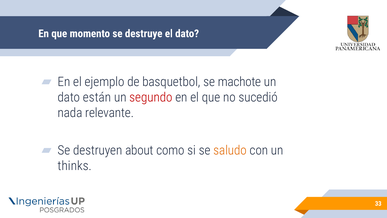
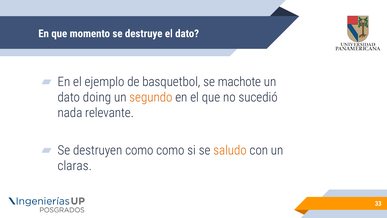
están: están -> doing (97, 97)
segundo colour: red -> orange (151, 97)
destruyen about: about -> como (139, 150)
thinks: thinks -> claras (75, 166)
